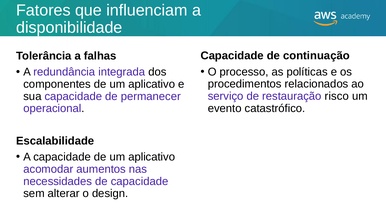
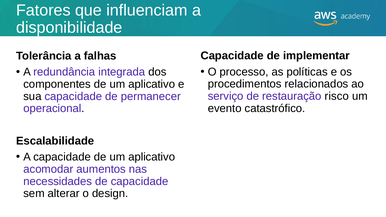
continuação: continuação -> implementar (316, 56)
